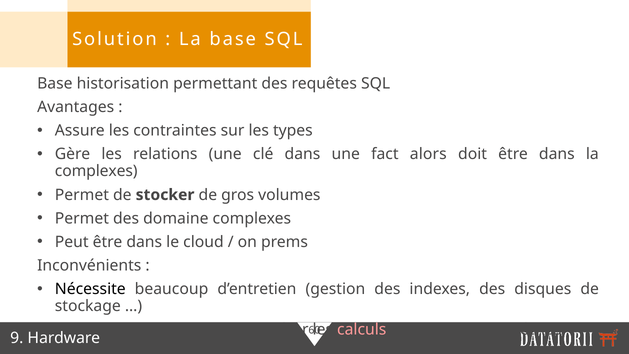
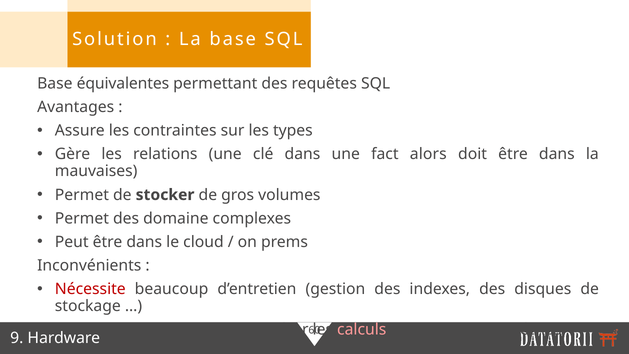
historisation: historisation -> équivalentes (123, 84)
complexes: complexes -> mauvaises (96, 171)
Nécessite colour: black -> red (90, 289)
